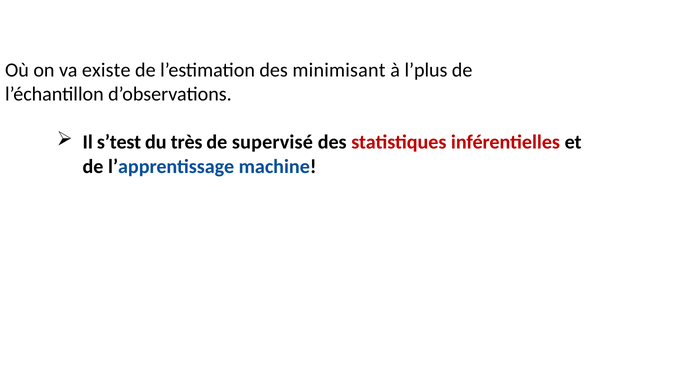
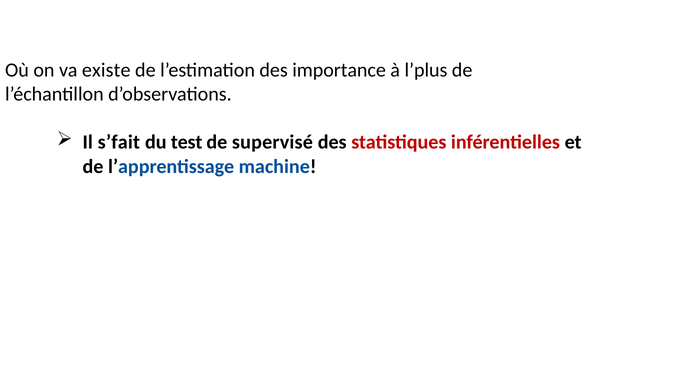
minimisant: minimisant -> importance (339, 70)
s’test: s’test -> s’fait (119, 143)
très: très -> test (187, 143)
